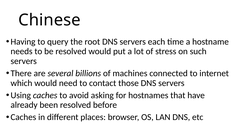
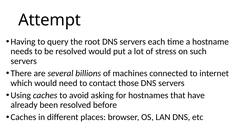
Chinese: Chinese -> Attempt (50, 20)
